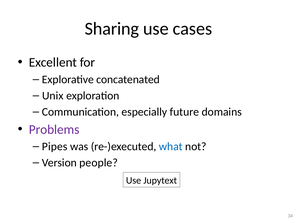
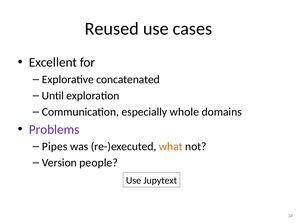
Sharing: Sharing -> Reused (112, 29)
Unix: Unix -> Until (53, 96)
future: future -> whole (184, 112)
what colour: blue -> orange (171, 146)
